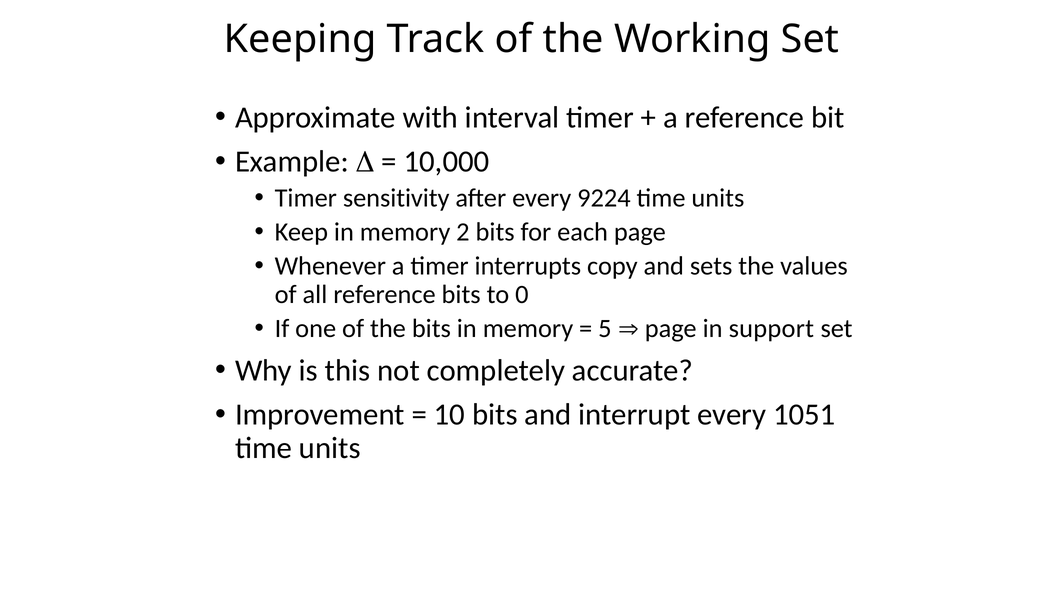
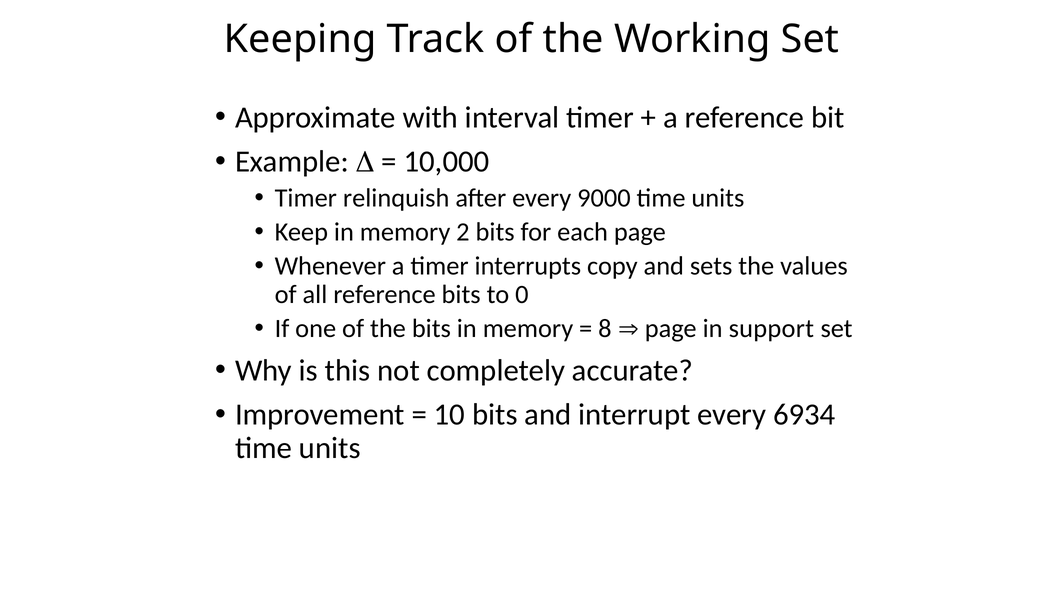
sensitivity: sensitivity -> relinquish (396, 198)
9224: 9224 -> 9000 (604, 198)
5: 5 -> 8 (605, 329)
1051: 1051 -> 6934 (804, 415)
